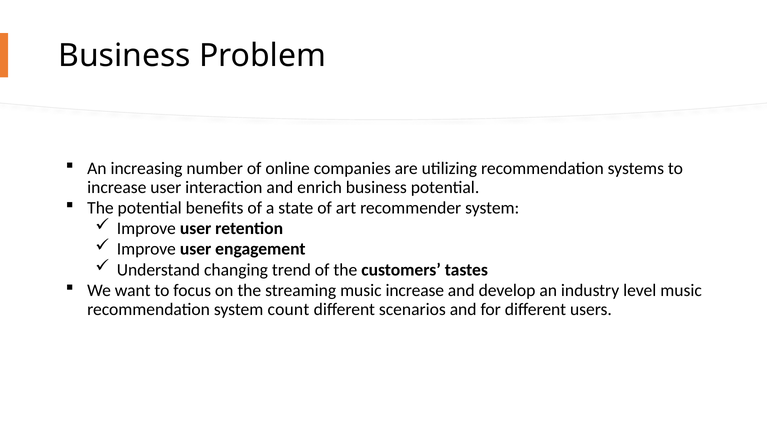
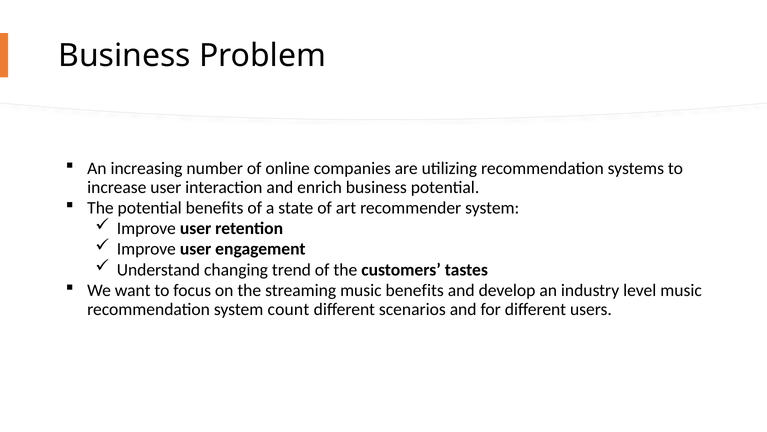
music increase: increase -> benefits (415, 290)
